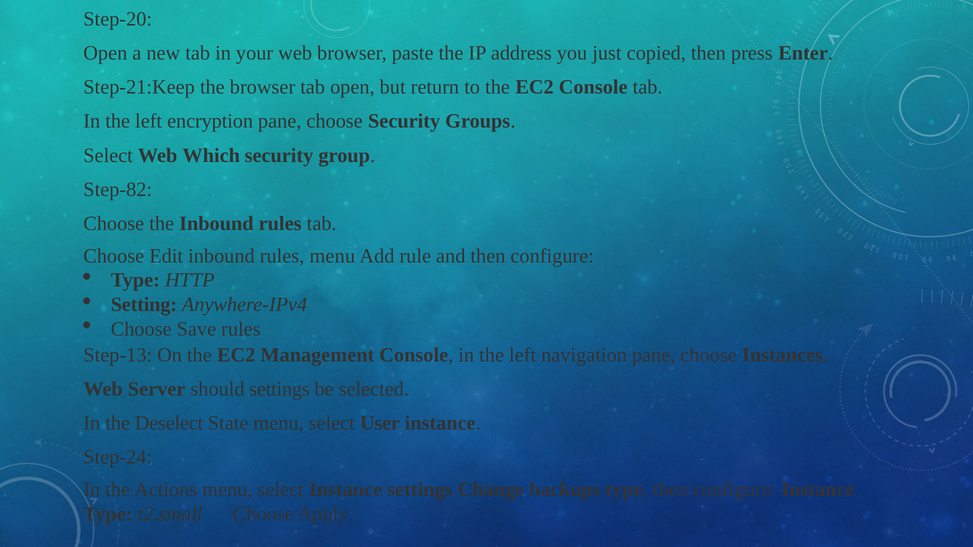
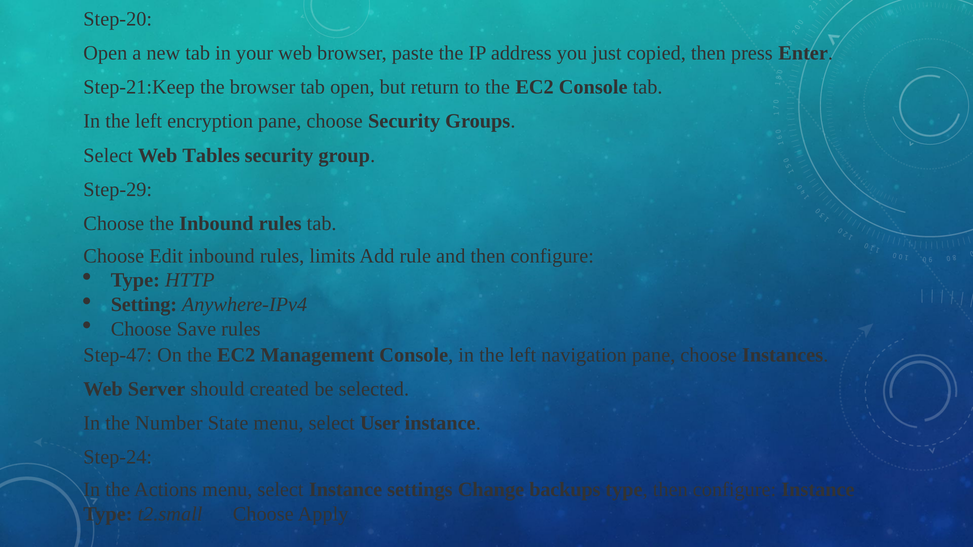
Which: Which -> Tables (211, 155)
Step-82: Step-82 -> Step-29 (118, 190)
rules menu: menu -> limits (332, 256)
Step-13: Step-13 -> Step-47 (118, 355)
should settings: settings -> created (279, 389)
Deselect: Deselect -> Number (169, 423)
